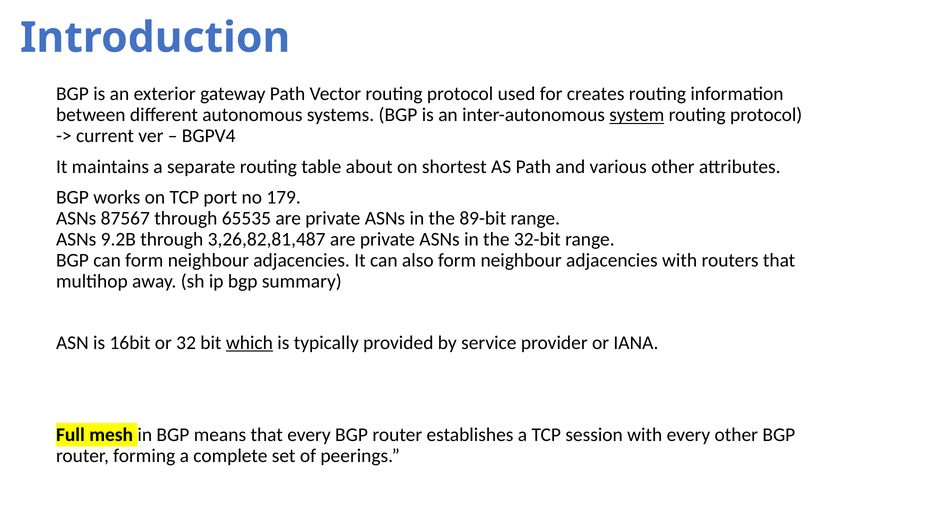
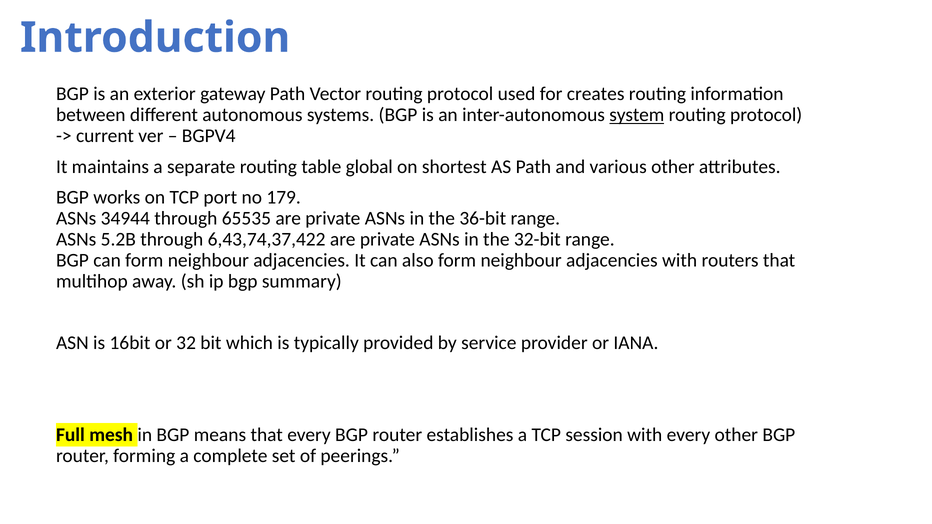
about: about -> global (369, 167)
87567: 87567 -> 34944 (125, 219)
89-bit: 89-bit -> 36-bit (483, 219)
9.2B: 9.2B -> 5.2B (118, 240)
3,26,82,81,487: 3,26,82,81,487 -> 6,43,74,37,422 (267, 240)
which underline: present -> none (249, 343)
